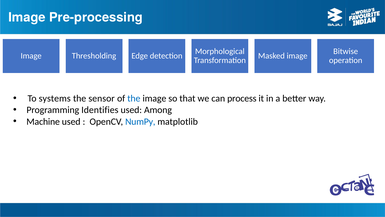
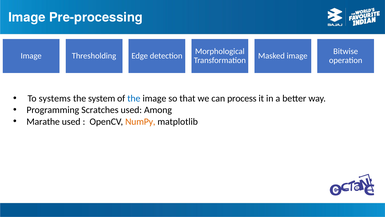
sensor: sensor -> system (102, 98)
Identifies: Identifies -> Scratches (100, 110)
Machine: Machine -> Marathe (43, 121)
NumPy colour: blue -> orange (140, 121)
